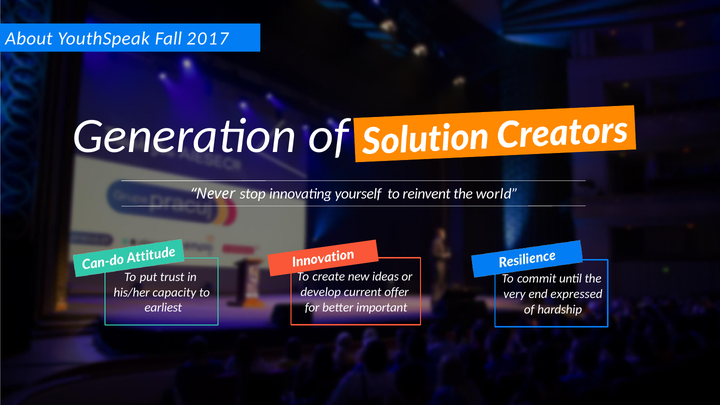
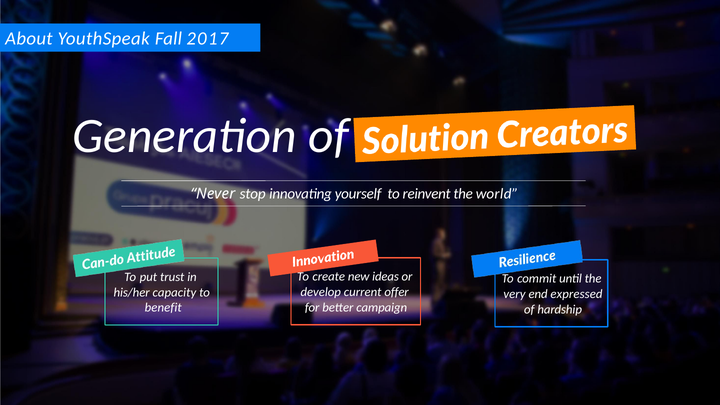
important: important -> campaign (382, 307)
earliest: earliest -> benefit (163, 308)
